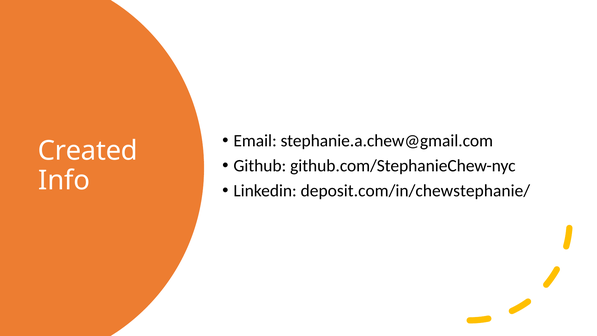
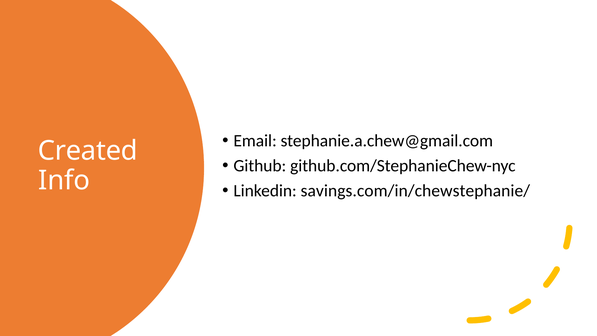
deposit.com/in/chewstephanie/: deposit.com/in/chewstephanie/ -> savings.com/in/chewstephanie/ (415, 191)
